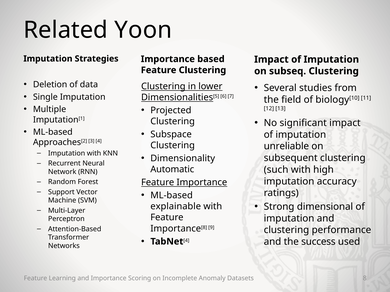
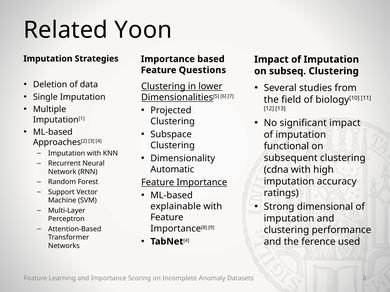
Feature Clustering: Clustering -> Questions (202, 70)
unreliable: unreliable -> functional (286, 147)
such: such -> cdna (276, 170)
success: success -> ference (318, 242)
